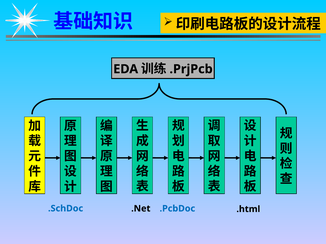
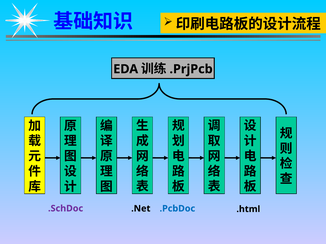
.SchDoc colour: blue -> purple (66, 209)
